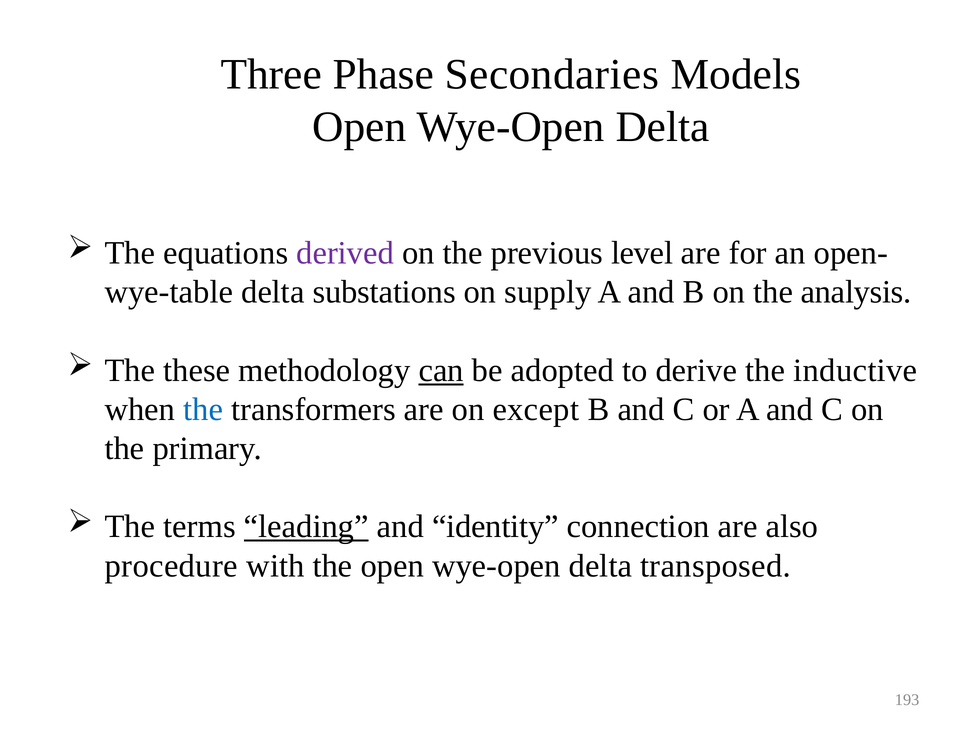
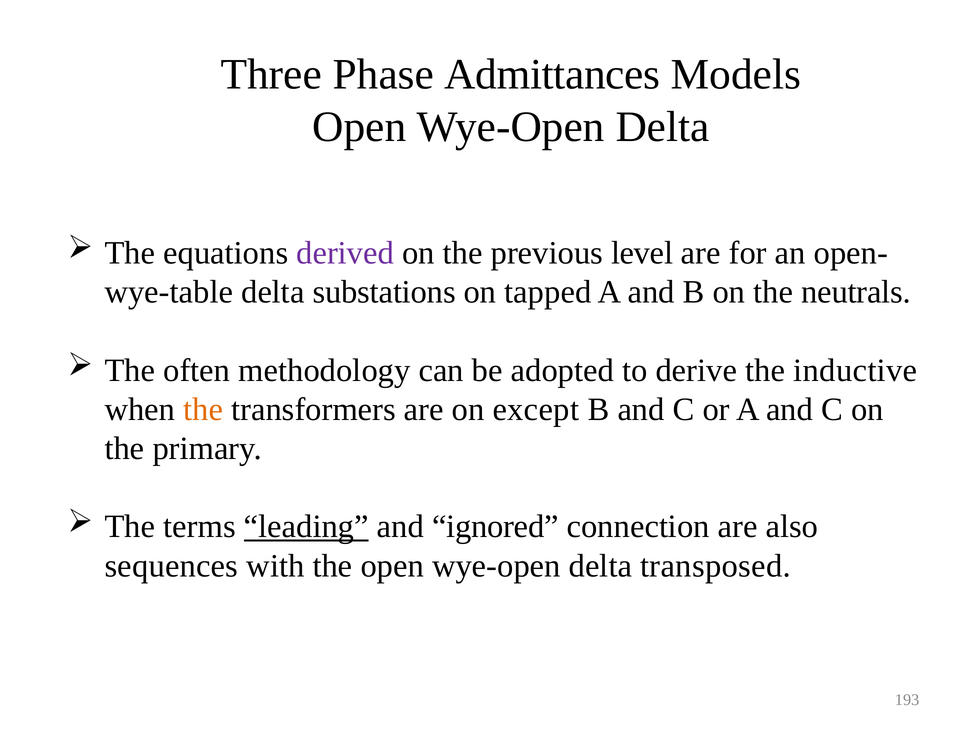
Secondaries: Secondaries -> Admittances (552, 75)
supply: supply -> tapped (548, 292)
analysis: analysis -> neutrals (856, 292)
these: these -> often (197, 371)
can underline: present -> none (441, 371)
the colour: blue -> orange (203, 410)
identity: identity -> ignored (495, 527)
procedure: procedure -> sequences (171, 566)
